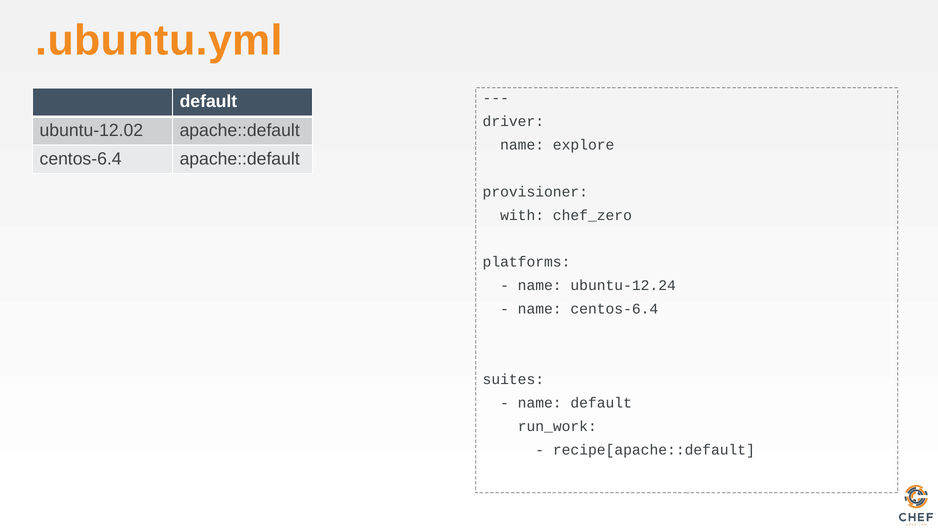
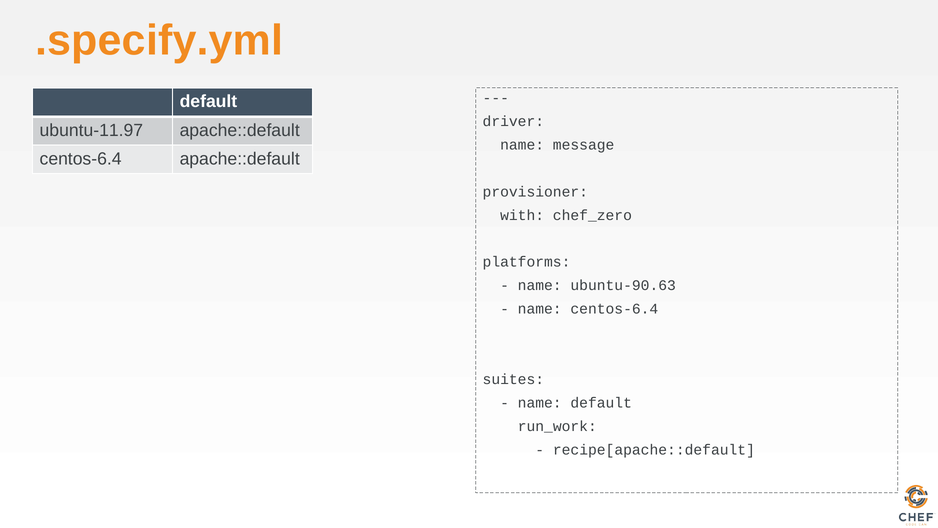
.ubuntu.yml: .ubuntu.yml -> .specify.yml (159, 41)
ubuntu-12.02: ubuntu-12.02 -> ubuntu-11.97 (91, 130)
explore: explore -> message (584, 145)
ubuntu-12.24: ubuntu-12.24 -> ubuntu-90.63 (623, 285)
